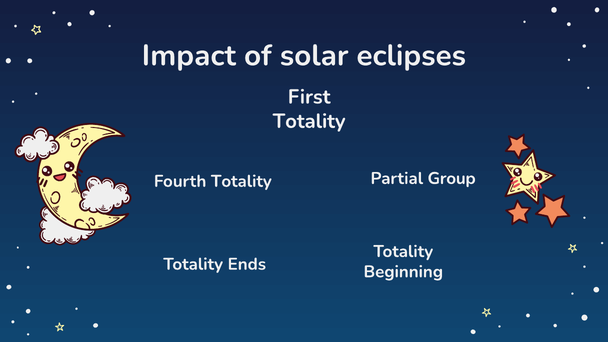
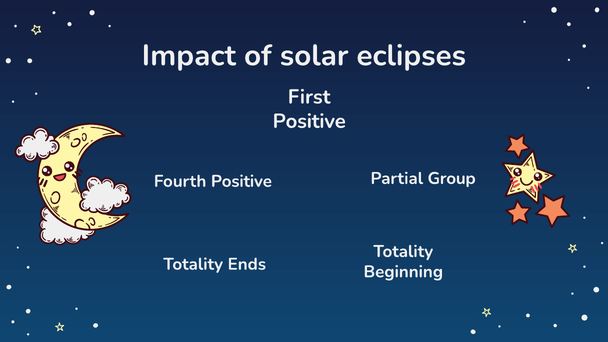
Totality: Totality -> Positive (309, 121)
Fourth Totality: Totality -> Positive (241, 181)
